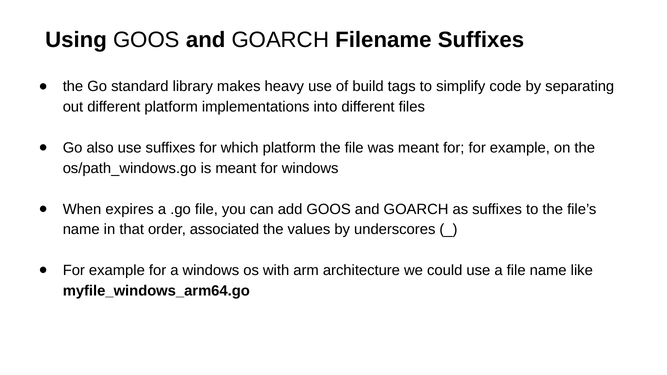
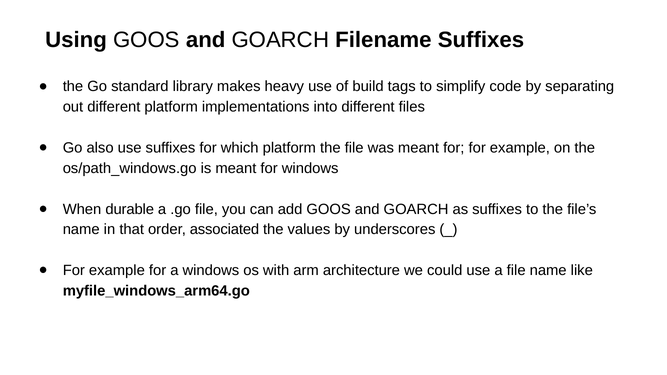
expires: expires -> durable (130, 209)
